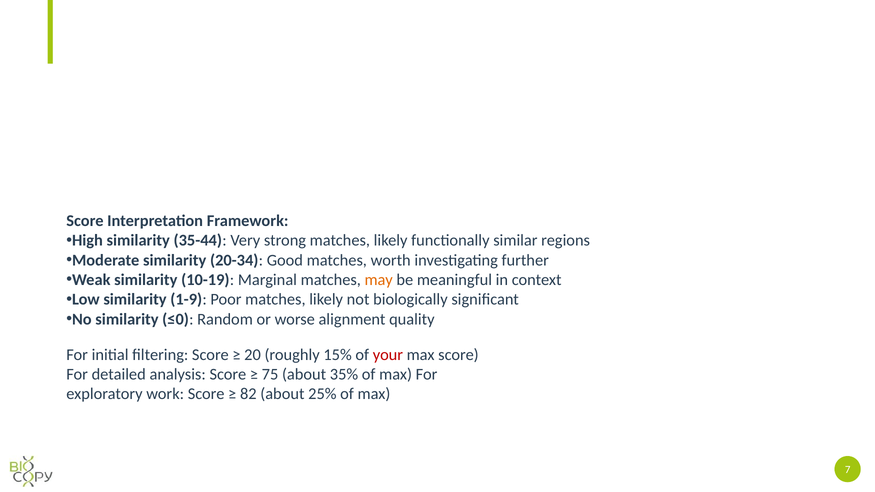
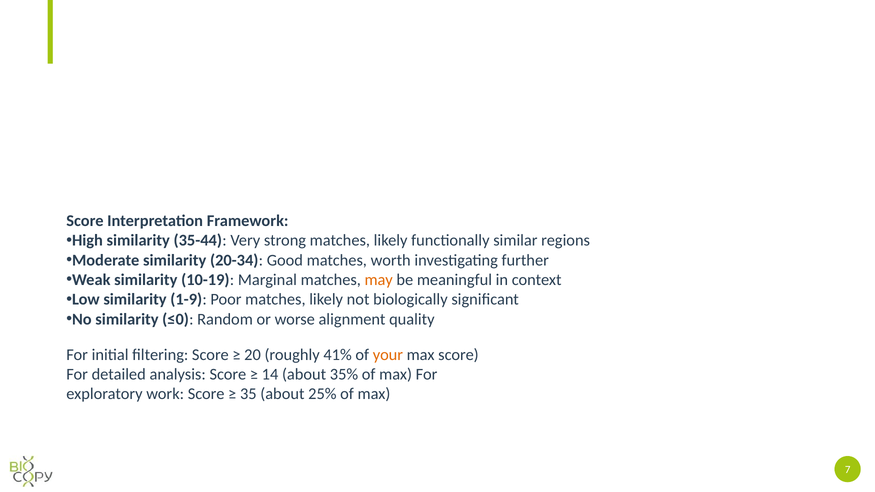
15%: 15% -> 41% (338, 355)
your colour: red -> orange (388, 355)
75: 75 -> 14 (270, 375)
82: 82 -> 35 (248, 394)
